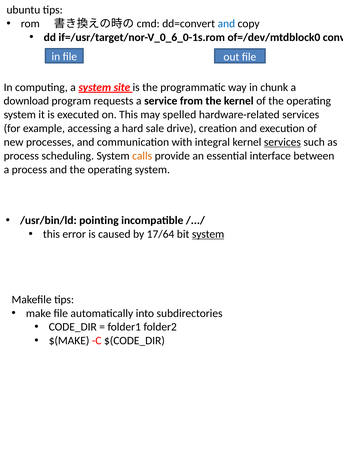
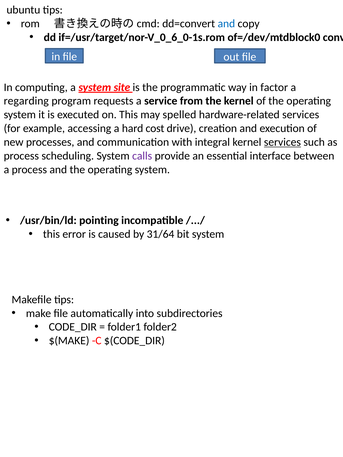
chunk: chunk -> factor (274, 87)
download: download -> regarding (26, 101)
sale: sale -> cost (155, 128)
calls colour: orange -> purple (142, 156)
17/64: 17/64 -> 31/64 (161, 234)
system underline: present -> none (208, 234)
